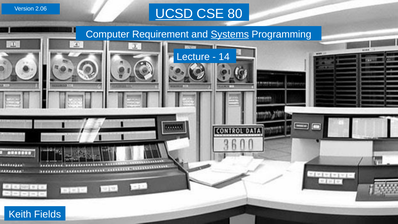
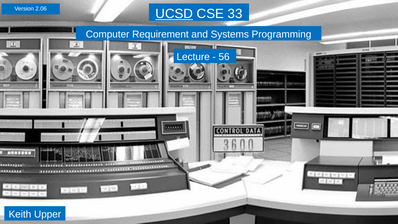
80: 80 -> 33 (235, 14)
Systems underline: present -> none (230, 34)
14: 14 -> 56 (224, 57)
Fields: Fields -> Upper (48, 214)
